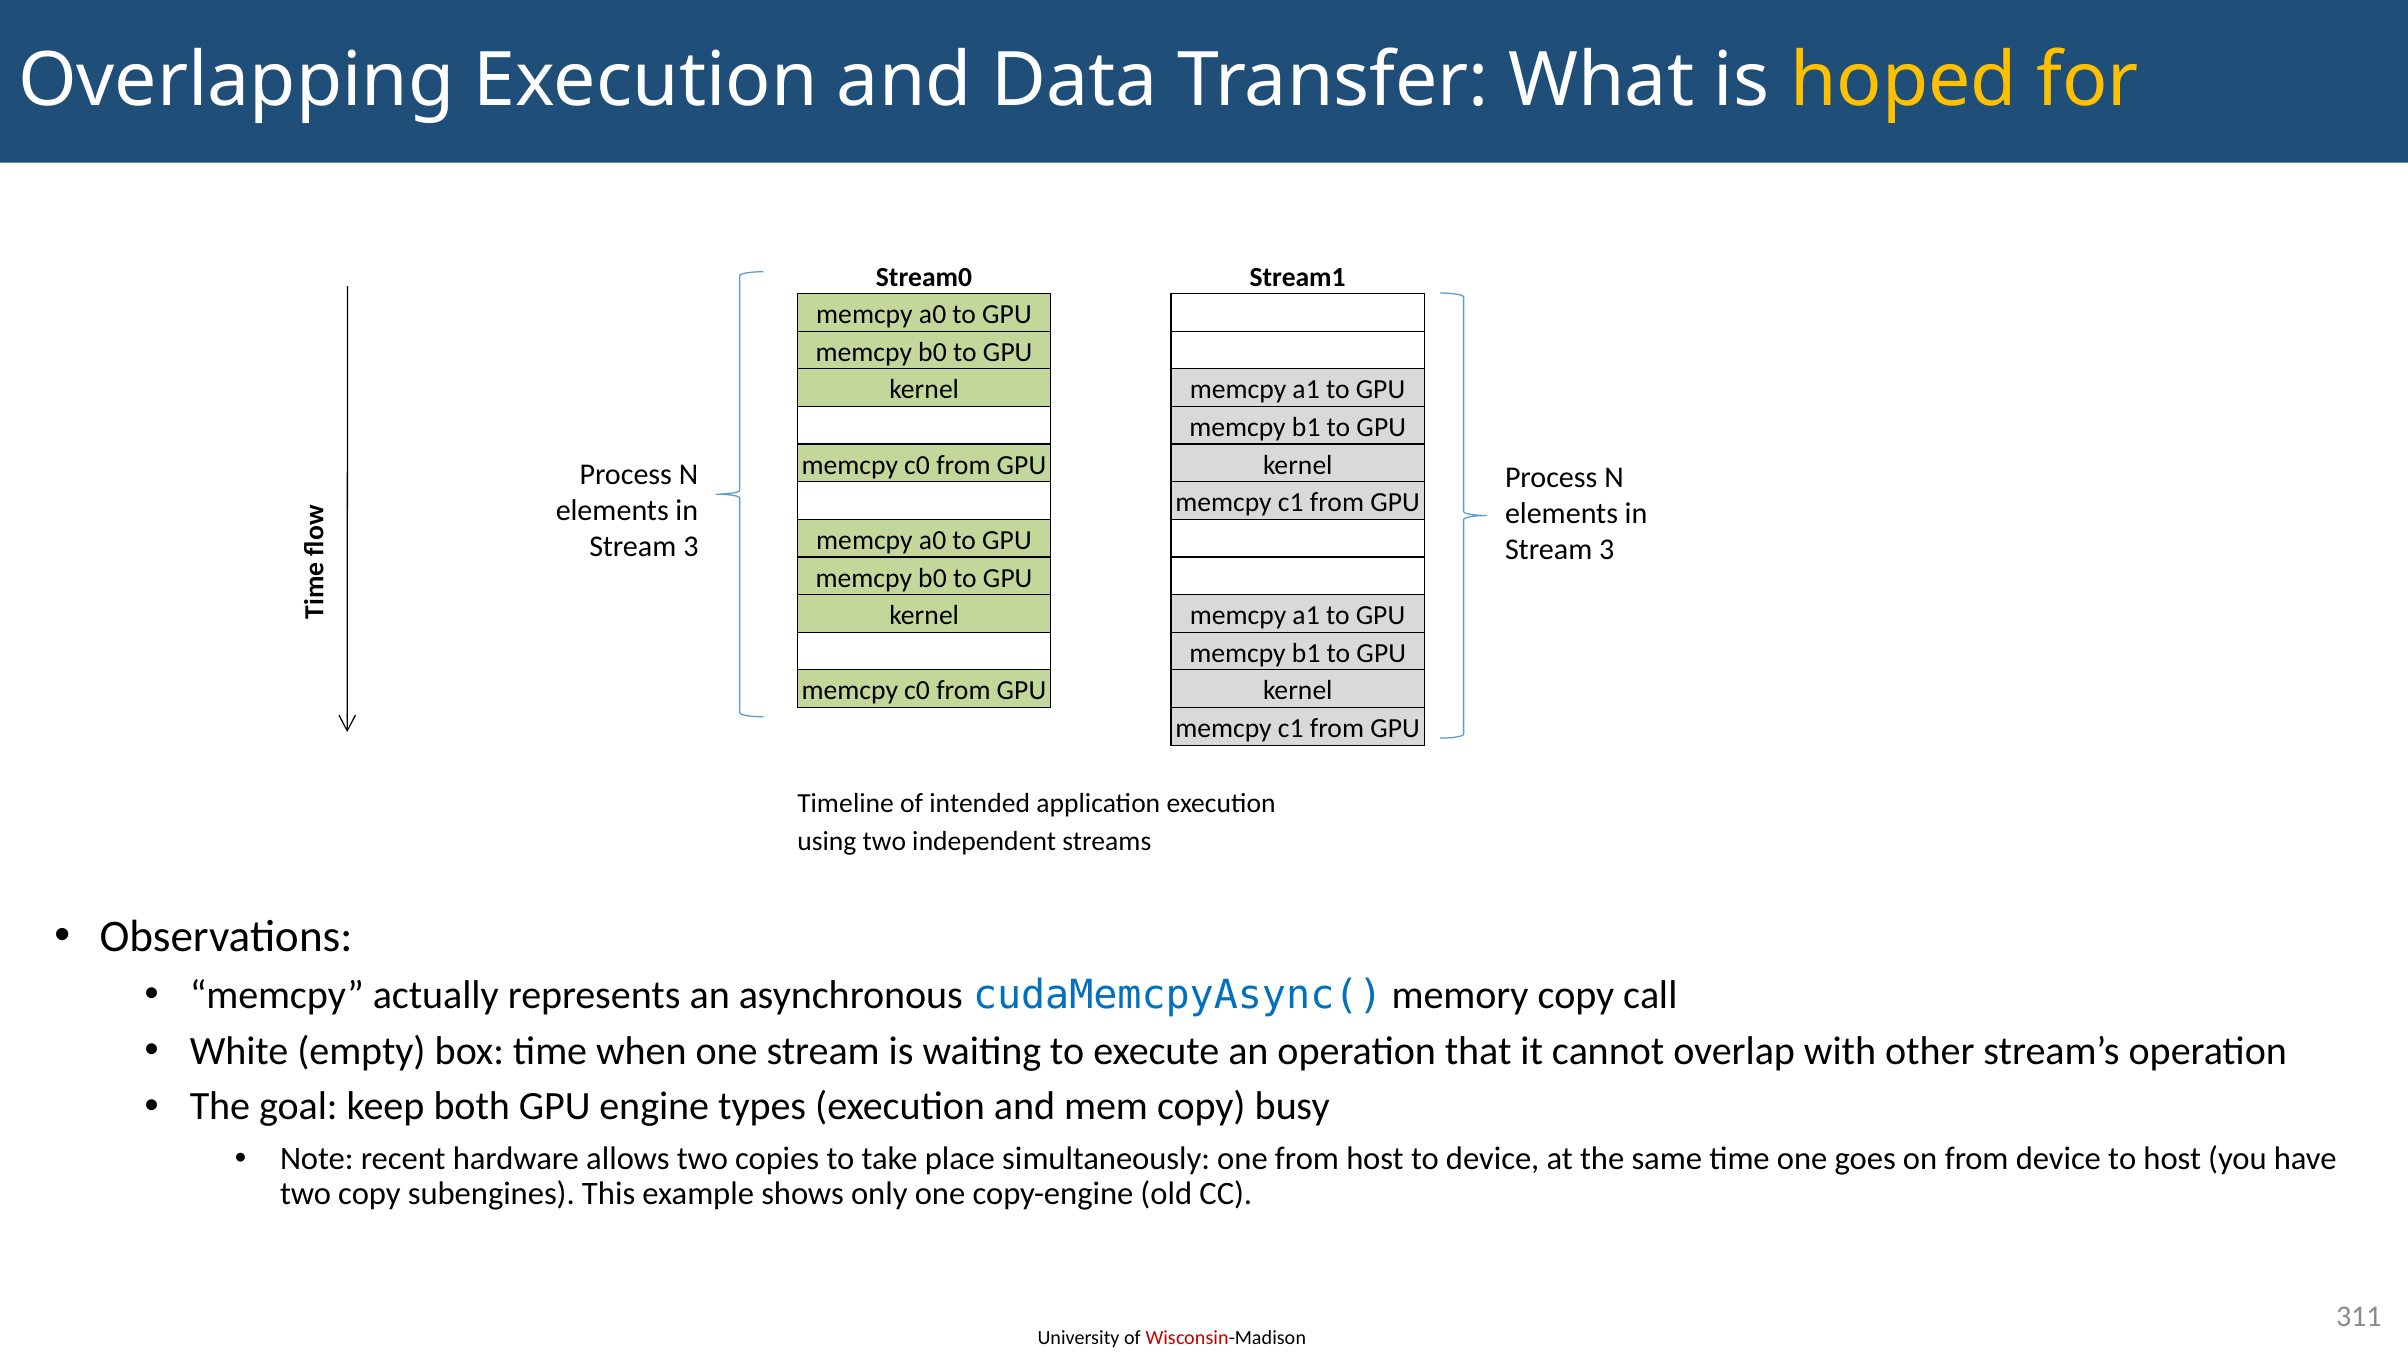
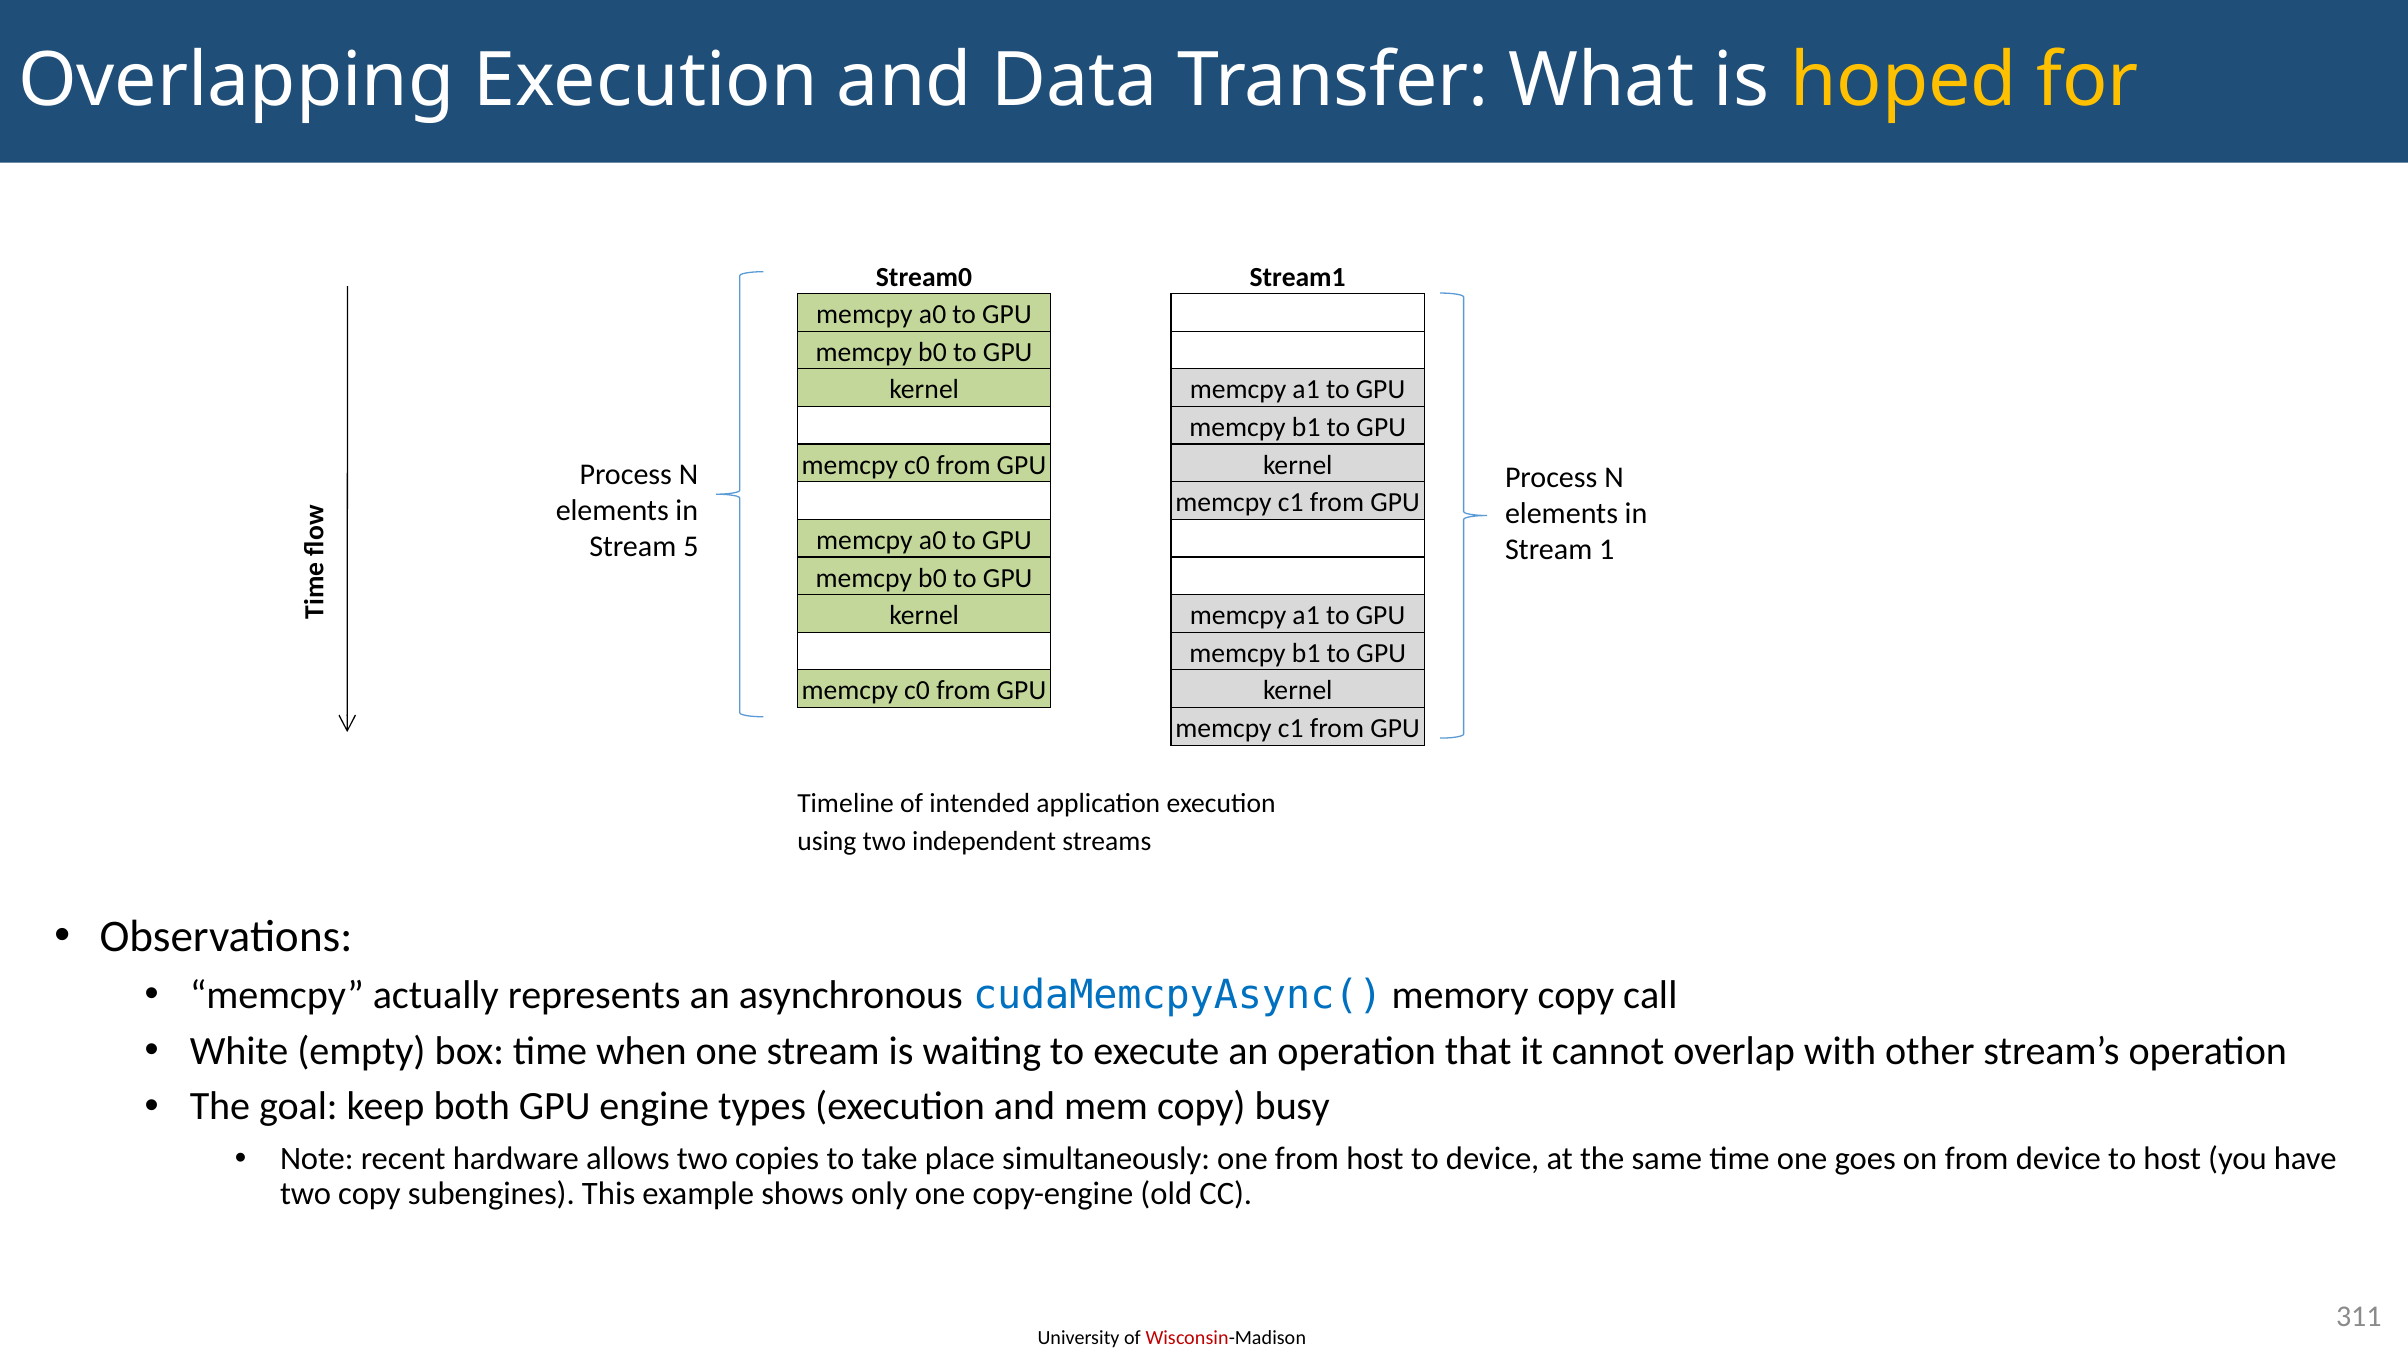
3: 3 -> 5 (691, 546)
3: 3 -> 1 (1607, 549)
